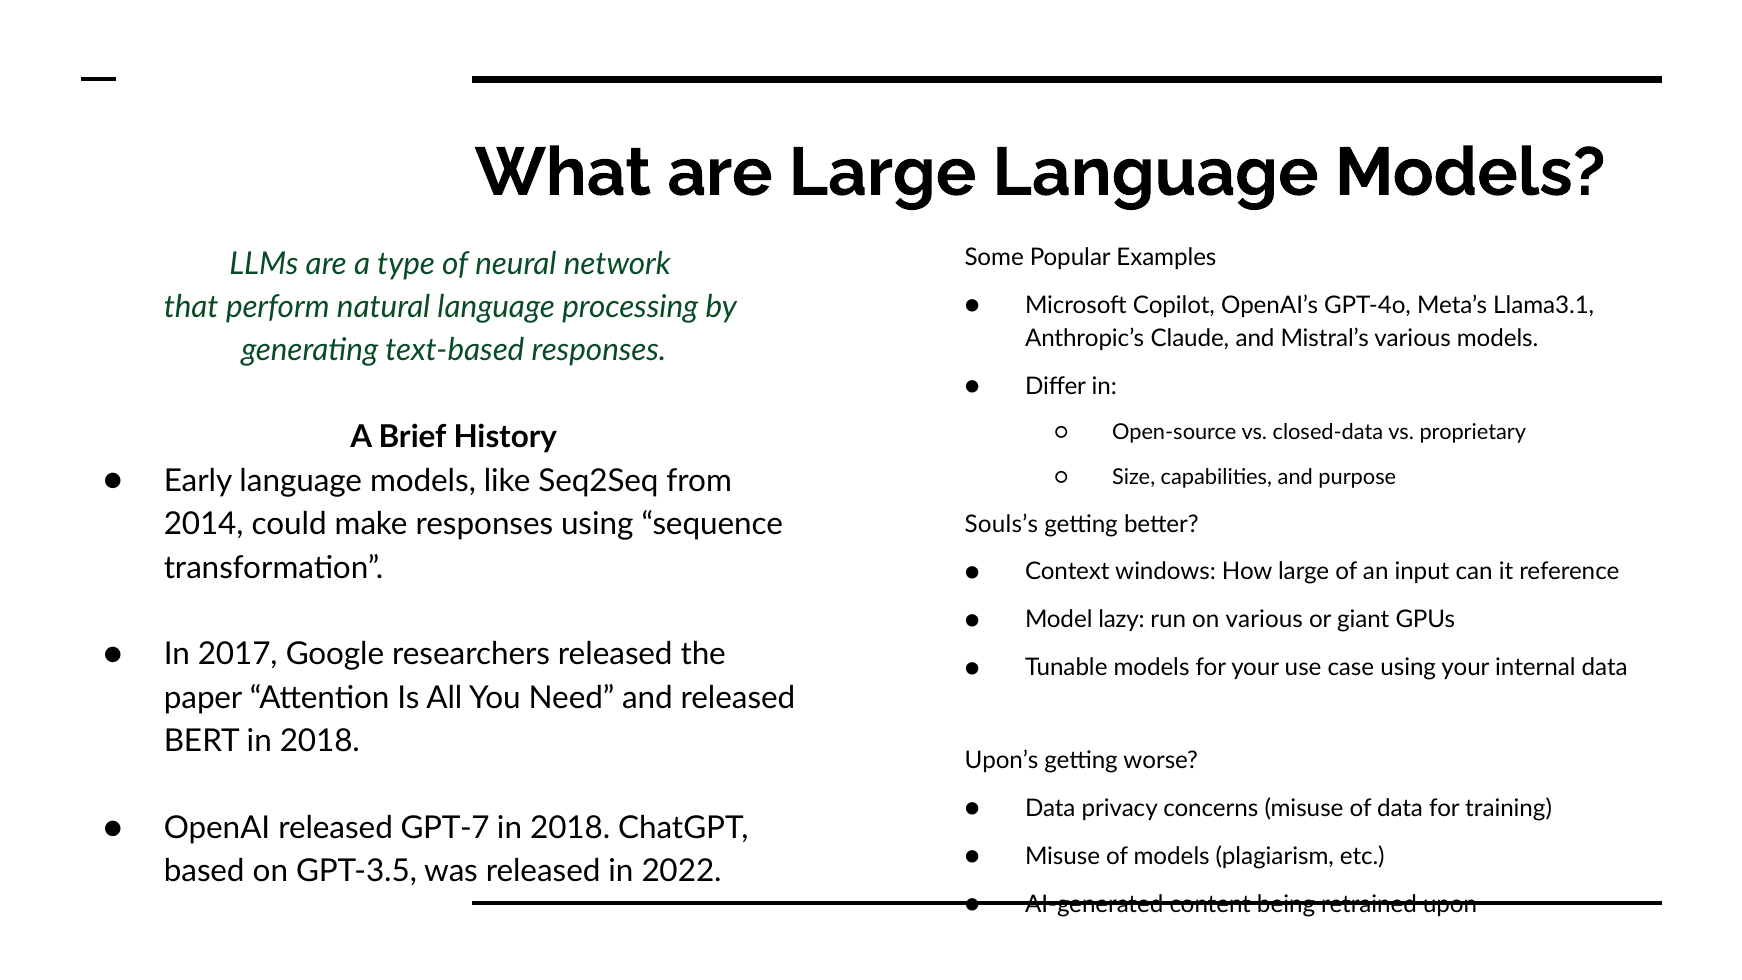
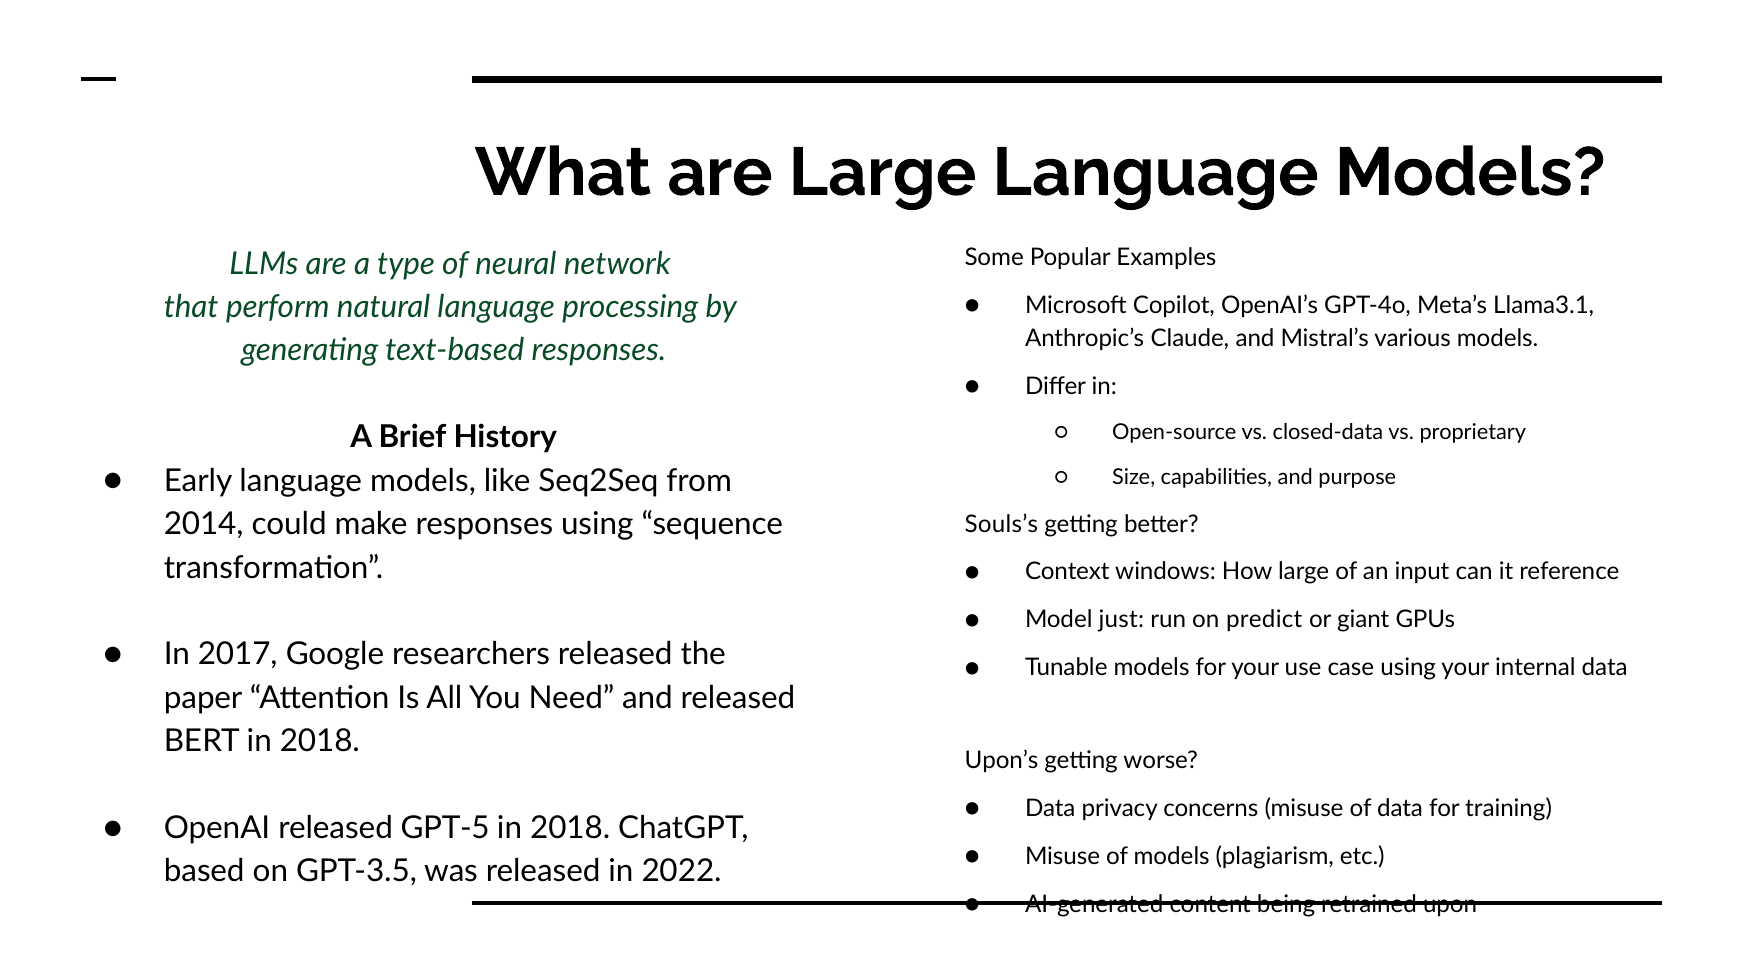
lazy: lazy -> just (1121, 620)
on various: various -> predict (1264, 620)
GPT-7: GPT-7 -> GPT-5 (445, 828)
